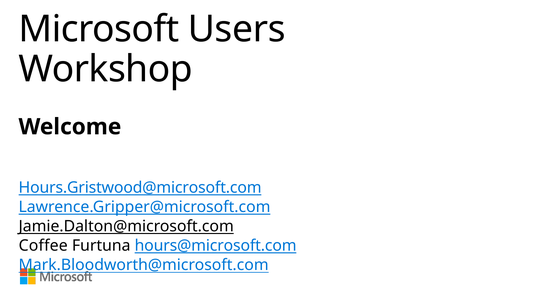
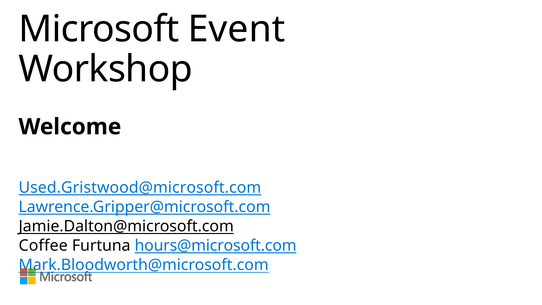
Users: Users -> Event (237, 29)
Hours.Gristwood@microsoft.com: Hours.Gristwood@microsoft.com -> Used.Gristwood@microsoft.com (140, 188)
